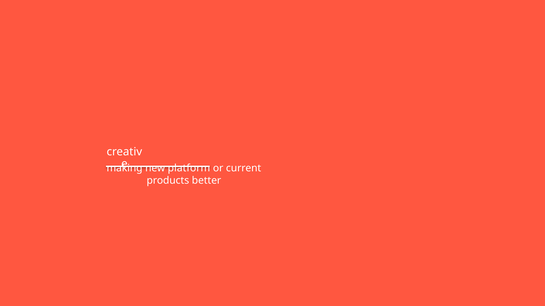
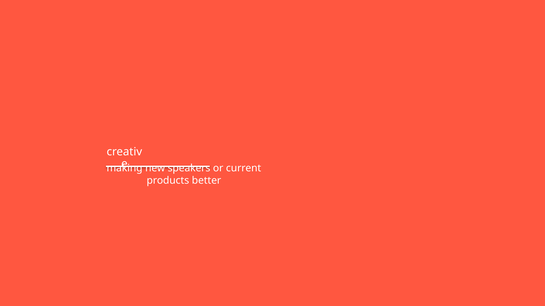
platform: platform -> speakers (189, 168)
